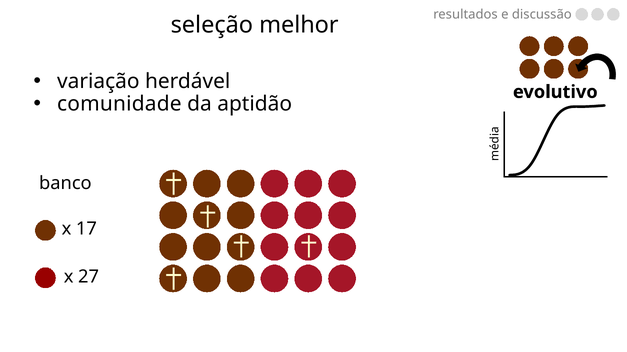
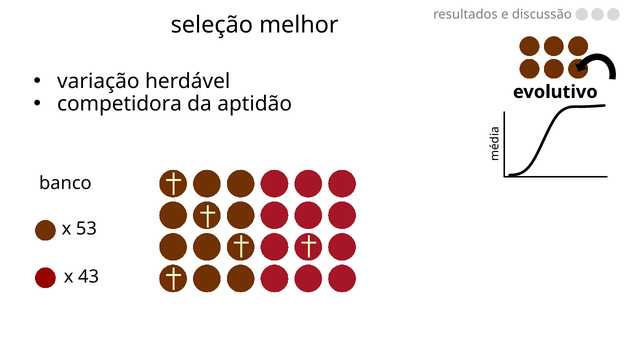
comunidade: comunidade -> competidora (120, 104)
17: 17 -> 53 (86, 229)
27: 27 -> 43 (89, 277)
